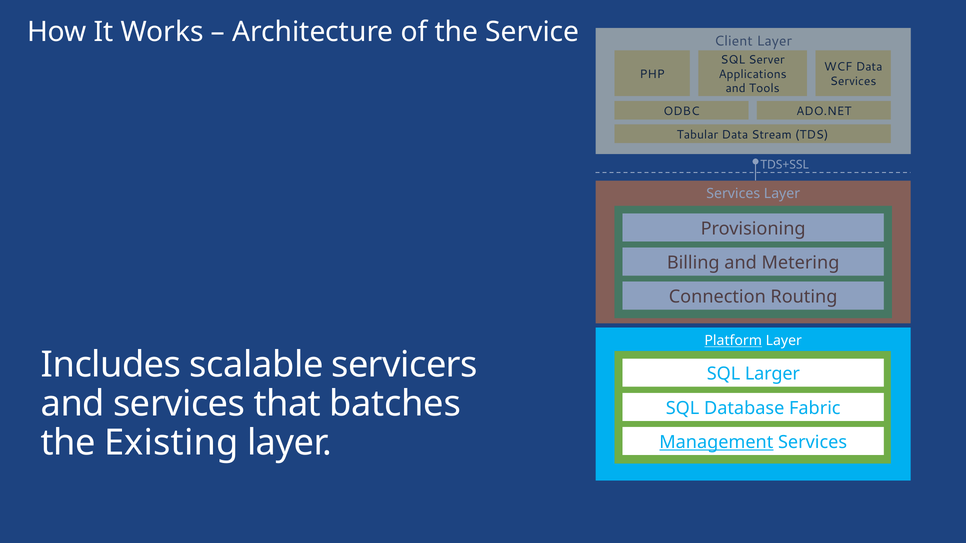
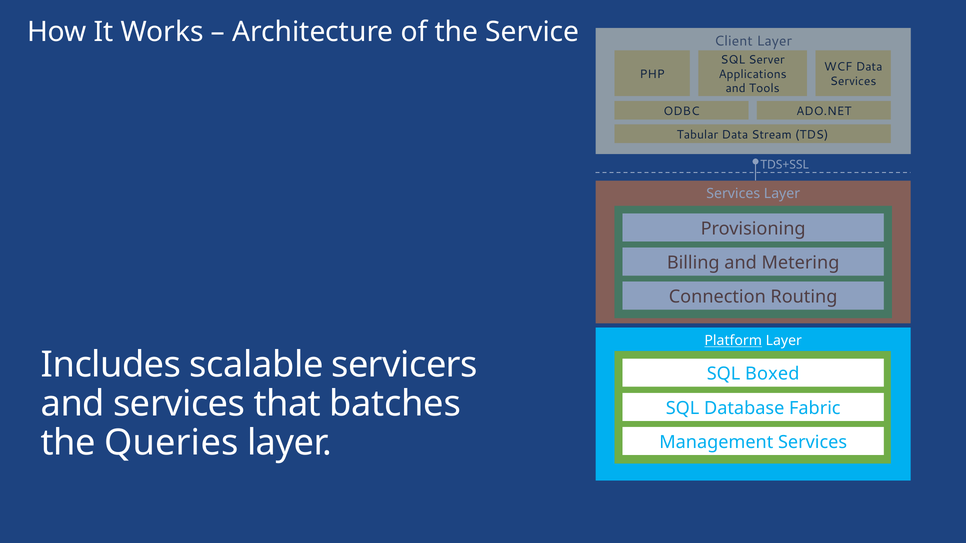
Larger: Larger -> Boxed (772, 374)
Existing: Existing -> Queries (171, 443)
Management underline: present -> none (716, 443)
